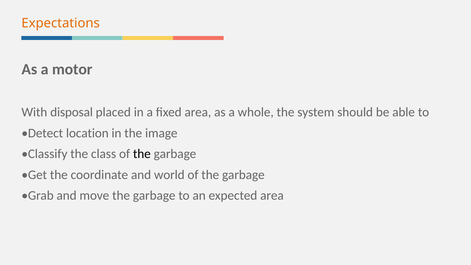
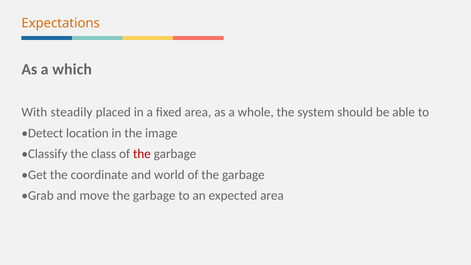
motor: motor -> which (72, 69)
disposal: disposal -> steadily (71, 112)
the colour: black -> red (142, 154)
